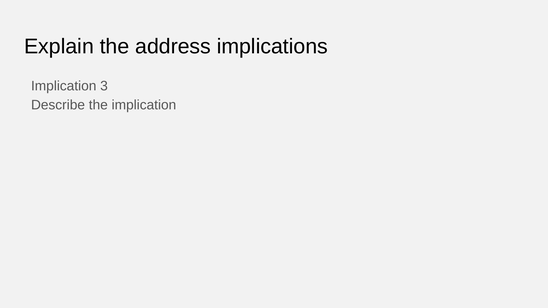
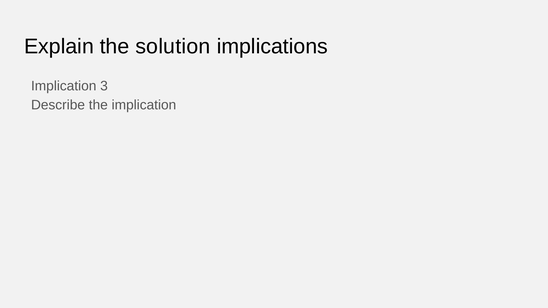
address: address -> solution (173, 46)
